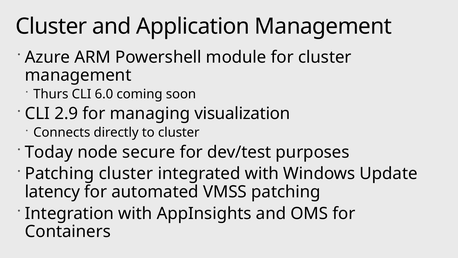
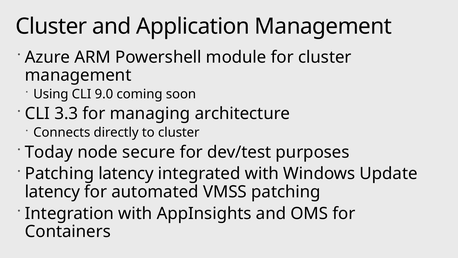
Thurs: Thurs -> Using (51, 94)
6.0: 6.0 -> 9.0 (104, 94)
2.9: 2.9 -> 3.3 (66, 114)
visualization: visualization -> architecture (242, 114)
Patching cluster: cluster -> latency (126, 173)
